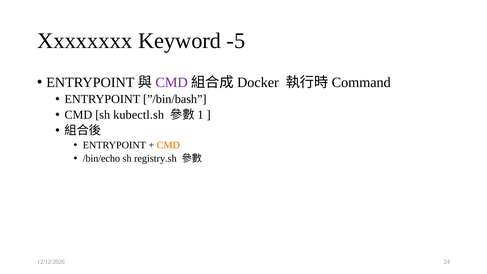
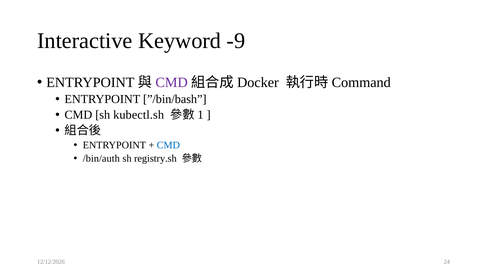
Xxxxxxxx: Xxxxxxxx -> Interactive (85, 41)
-5: -5 -> -9 (236, 41)
CMD colour: orange -> blue (168, 145)
/bin/echo: /bin/echo -> /bin/auth (101, 159)
